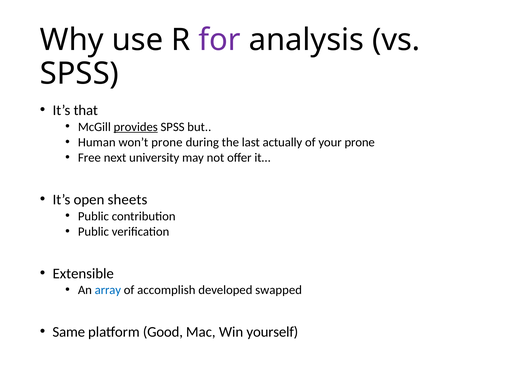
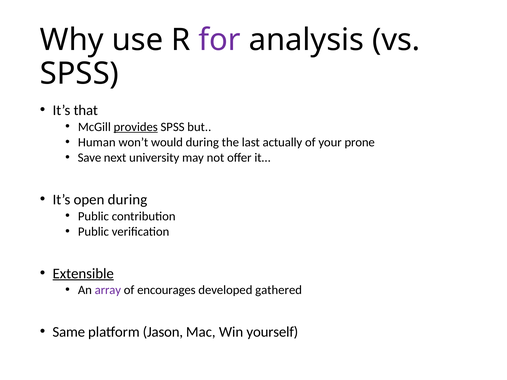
won’t prone: prone -> would (167, 142)
Free: Free -> Save (89, 158)
open sheets: sheets -> during (128, 200)
Extensible underline: none -> present (83, 274)
array colour: blue -> purple (108, 290)
accomplish: accomplish -> encourages (166, 290)
swapped: swapped -> gathered (279, 290)
Good: Good -> Jason (163, 332)
